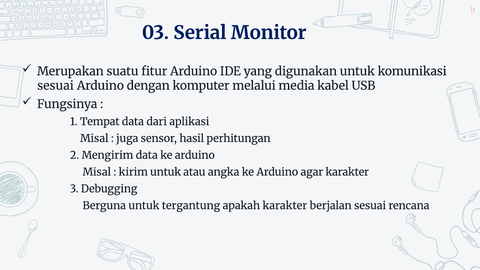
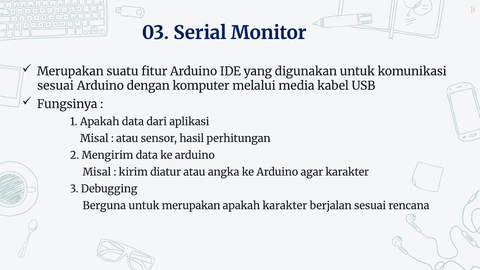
1 Tempat: Tempat -> Apakah (100, 122)
juga: juga -> atau (127, 138)
kirim untuk: untuk -> diatur (166, 172)
untuk tergantung: tergantung -> merupakan (191, 206)
